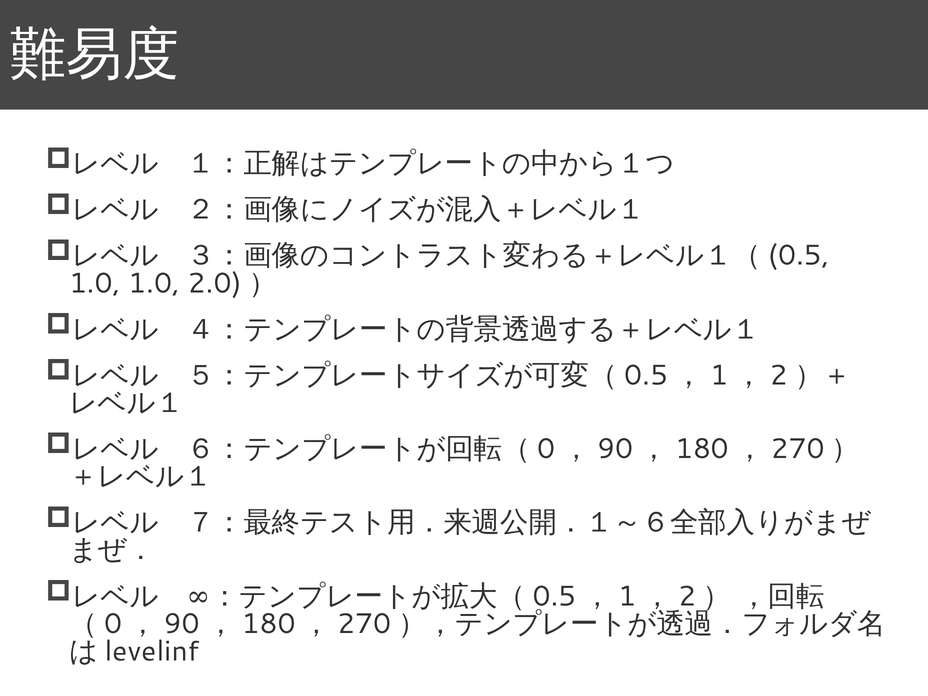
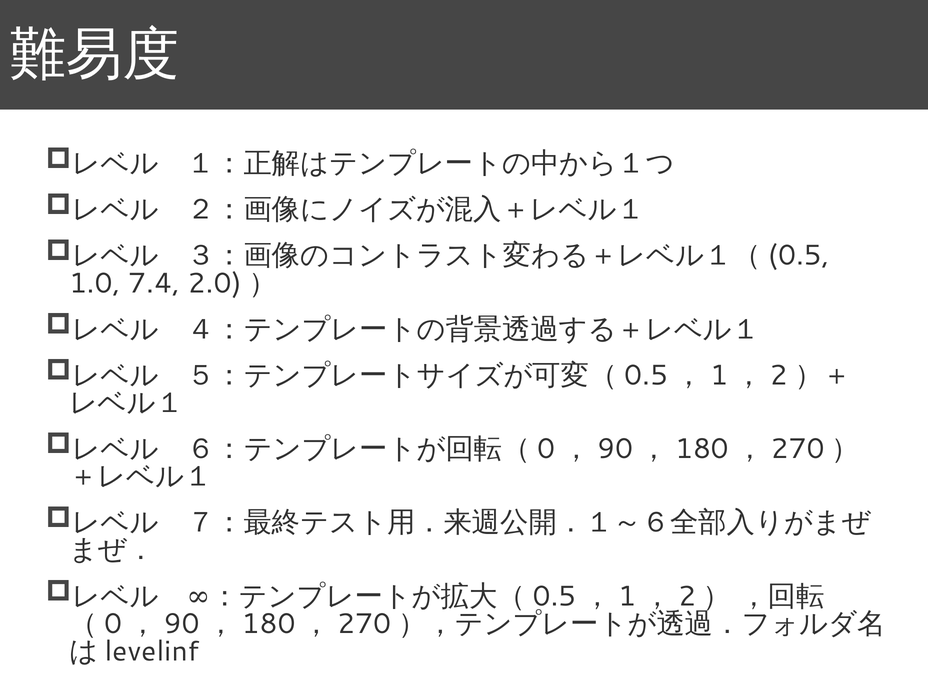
1.0 1.0: 1.0 -> 7.4 (154, 283)
